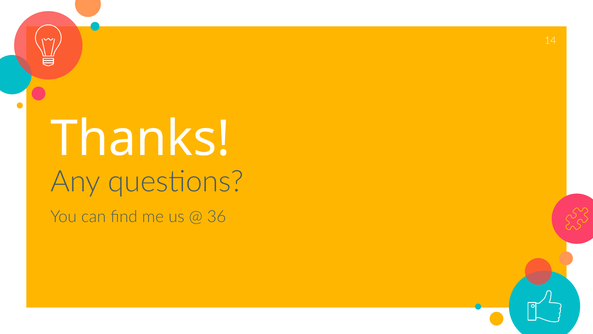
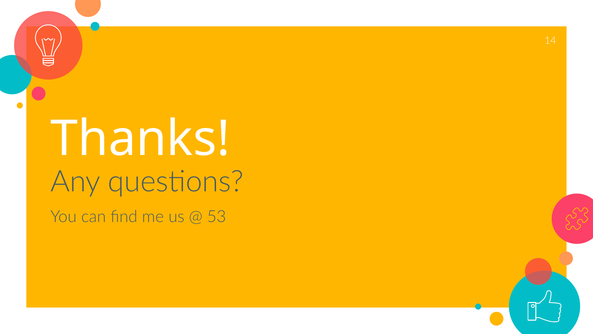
36: 36 -> 53 (217, 217)
